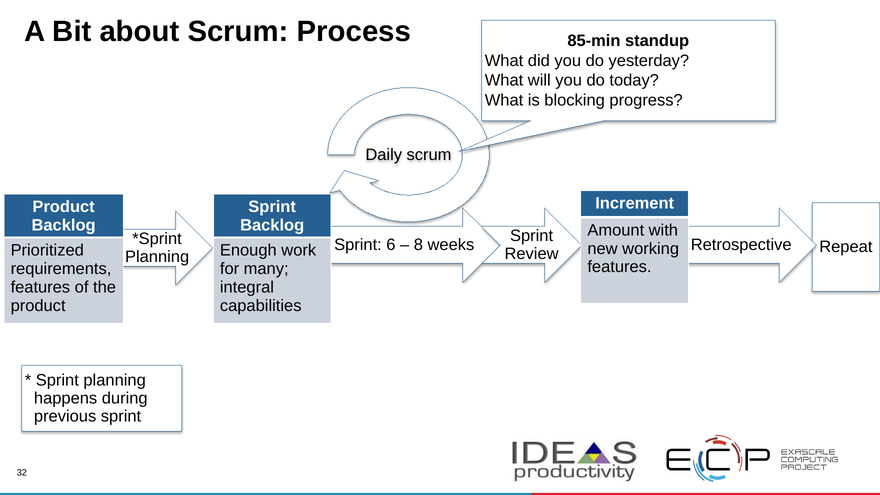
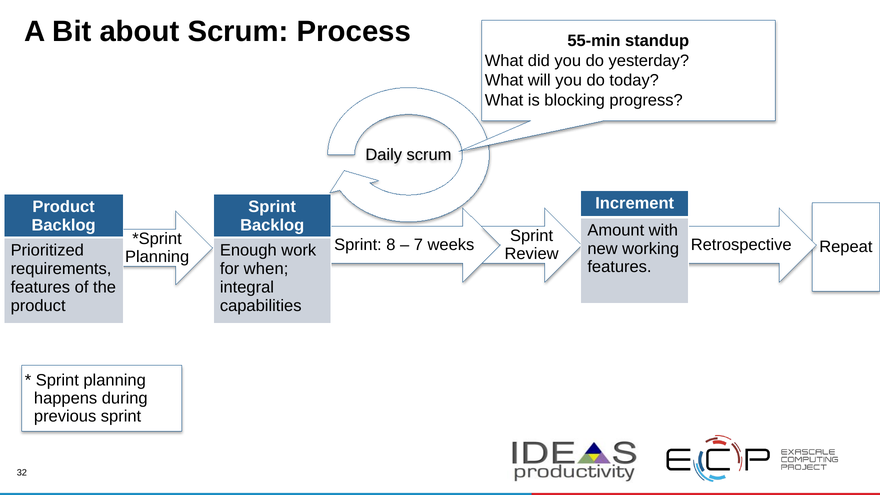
85-min: 85-min -> 55-min (594, 41)
6: 6 -> 8 (391, 245)
8: 8 -> 7 (418, 245)
many: many -> when (266, 269)
